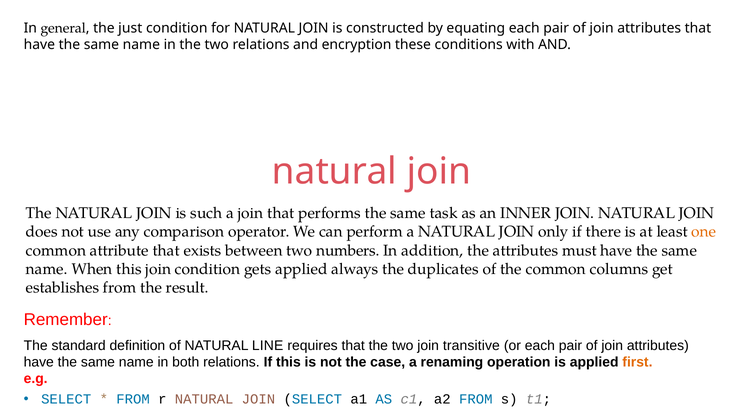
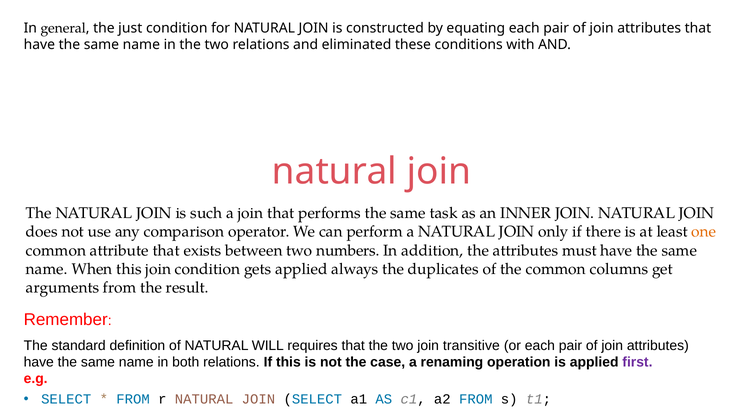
encryption: encryption -> eliminated (357, 45)
establishes: establishes -> arguments (63, 288)
LINE: LINE -> WILL (268, 345)
first colour: orange -> purple (637, 362)
